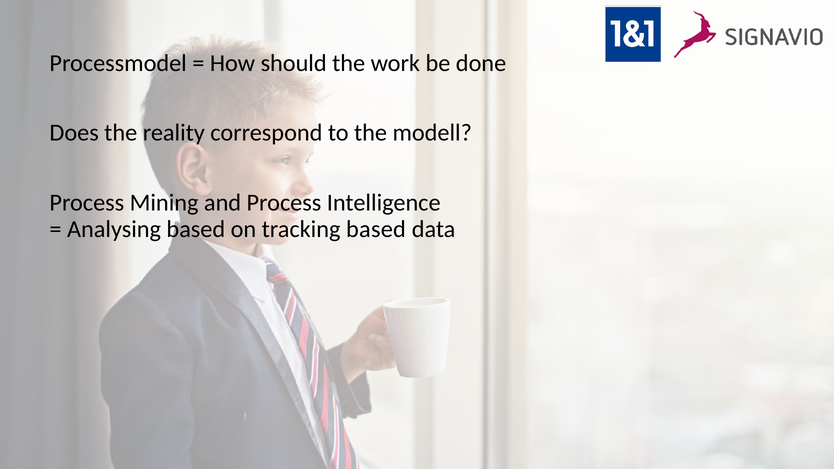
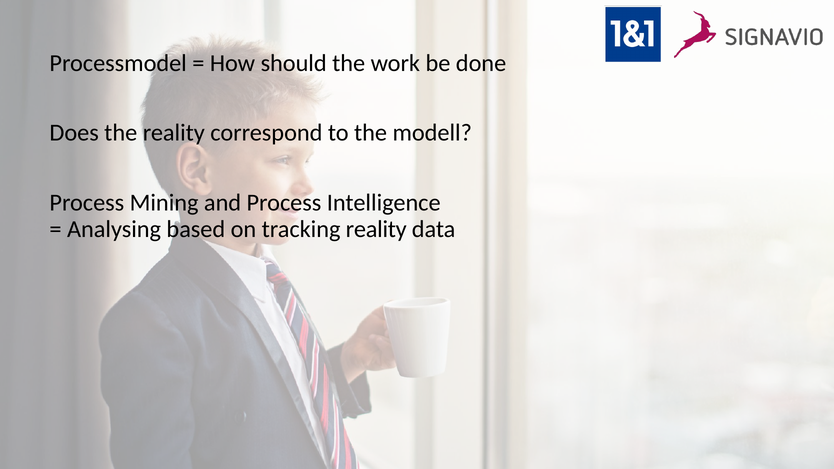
tracking based: based -> reality (376, 229)
